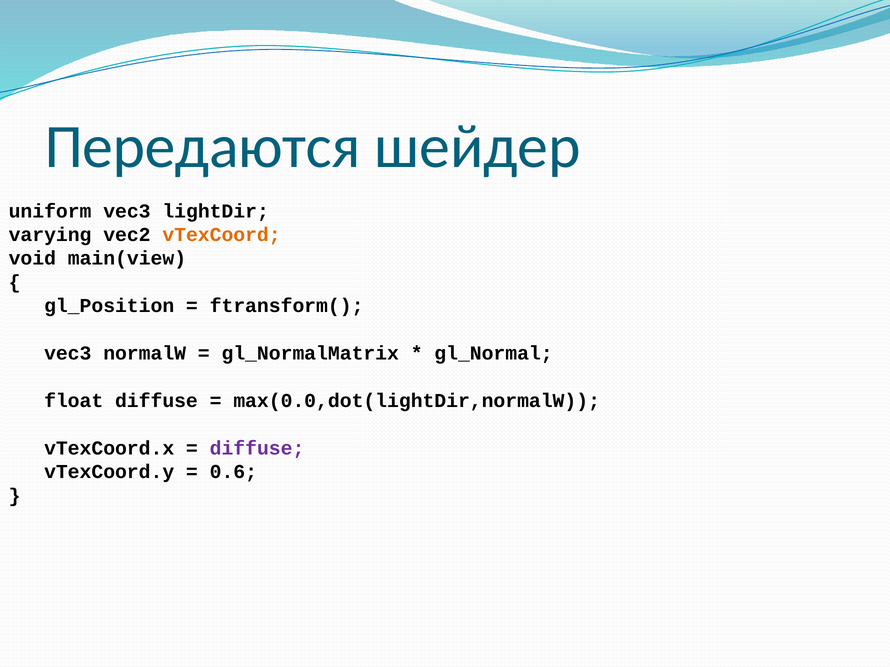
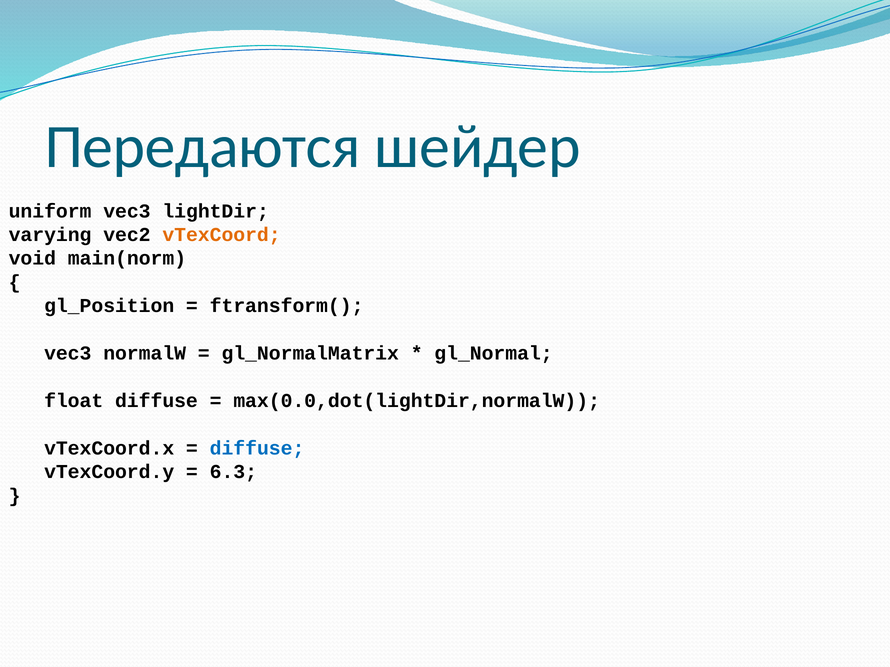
main(view: main(view -> main(norm (127, 259)
diffuse colour: purple -> blue (257, 448)
0.6: 0.6 -> 6.3 (233, 472)
